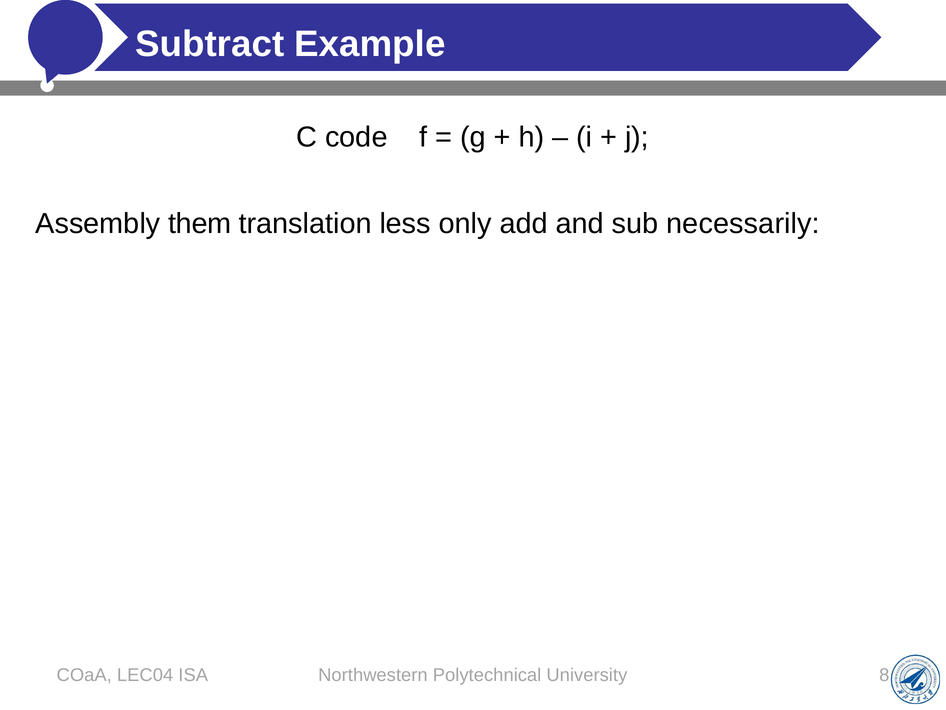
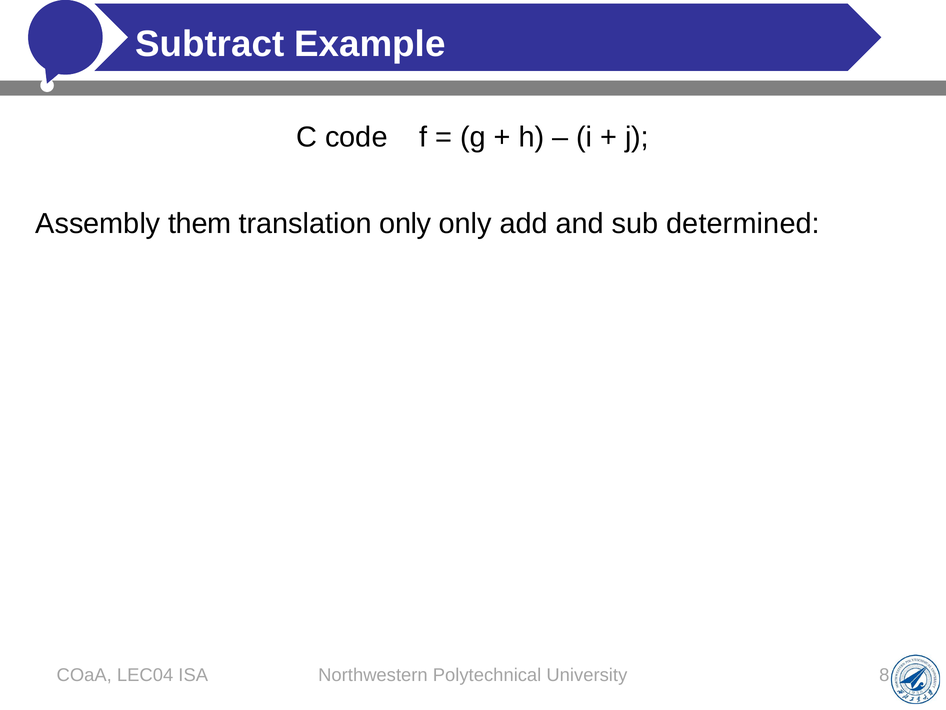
translation less: less -> only (405, 224)
necessarily: necessarily -> determined (743, 224)
